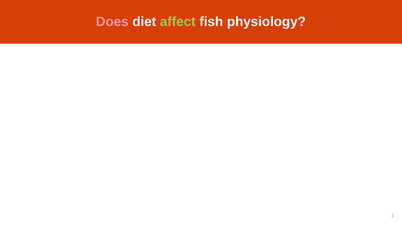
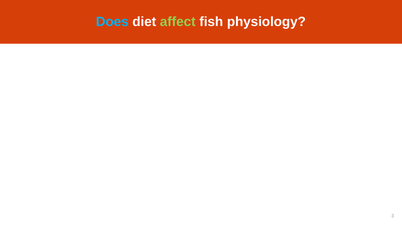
Does colour: pink -> light blue (112, 22)
